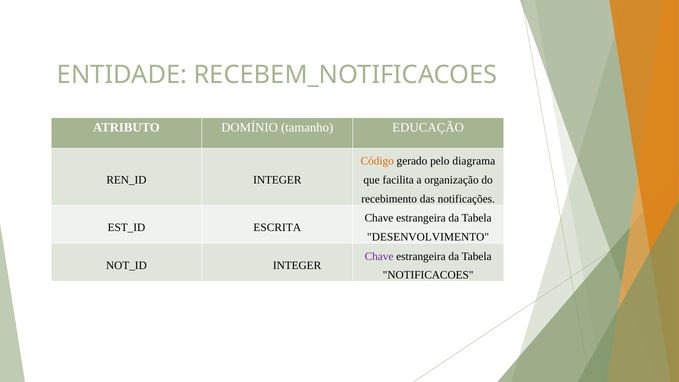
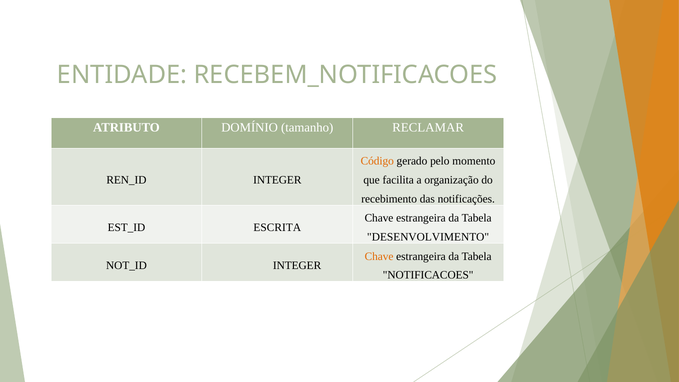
EDUCAÇÃO: EDUCAÇÃO -> RECLAMAR (428, 128)
diagrama: diagrama -> momento (474, 161)
Chave colour: purple -> orange (379, 256)
